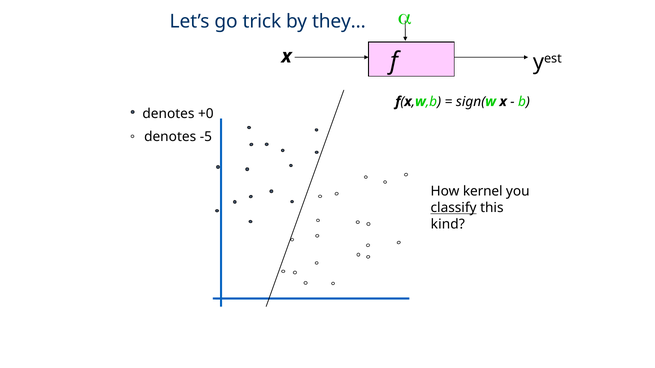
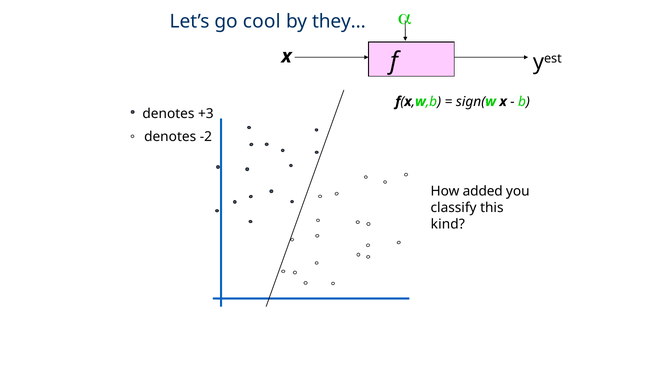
trick: trick -> cool (262, 21)
+0: +0 -> +3 (206, 114)
-5: -5 -> -2 (206, 137)
kernel: kernel -> added (483, 192)
classify underline: present -> none (454, 208)
